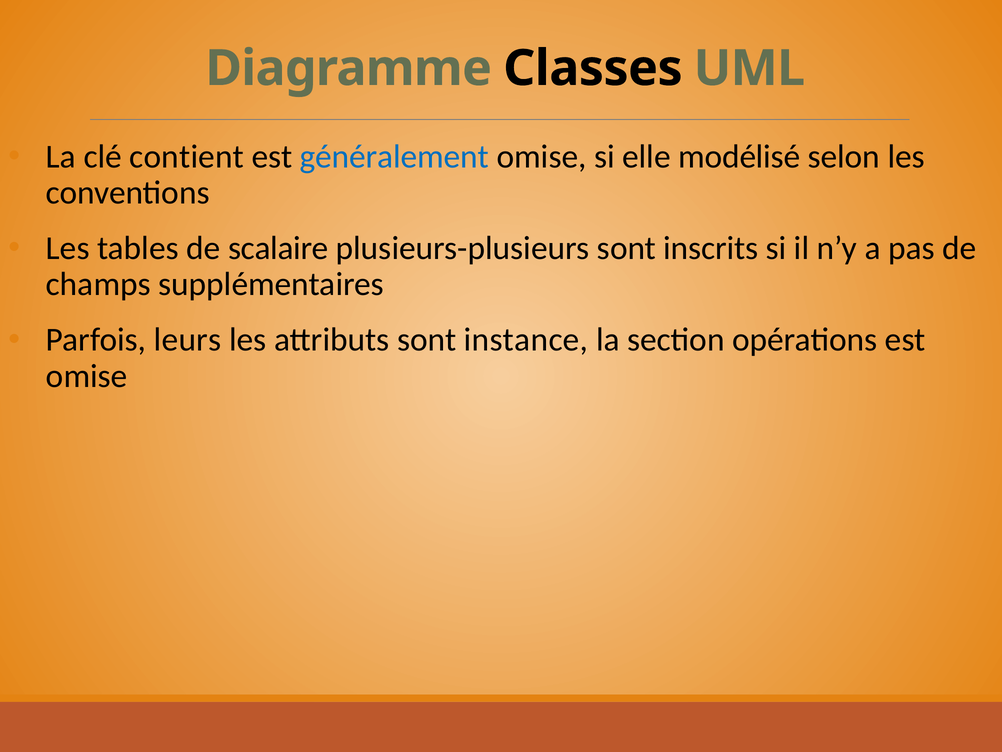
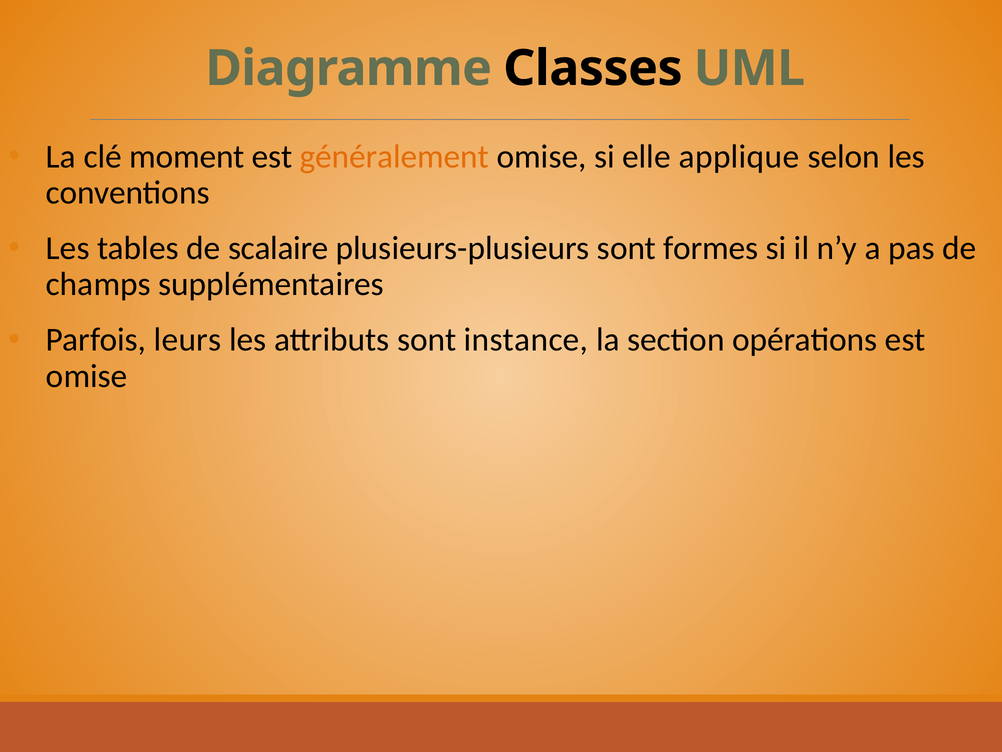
contient: contient -> moment (187, 156)
généralement colour: blue -> orange (394, 156)
modélisé: modélisé -> applique (739, 156)
inscrits: inscrits -> formes (711, 248)
